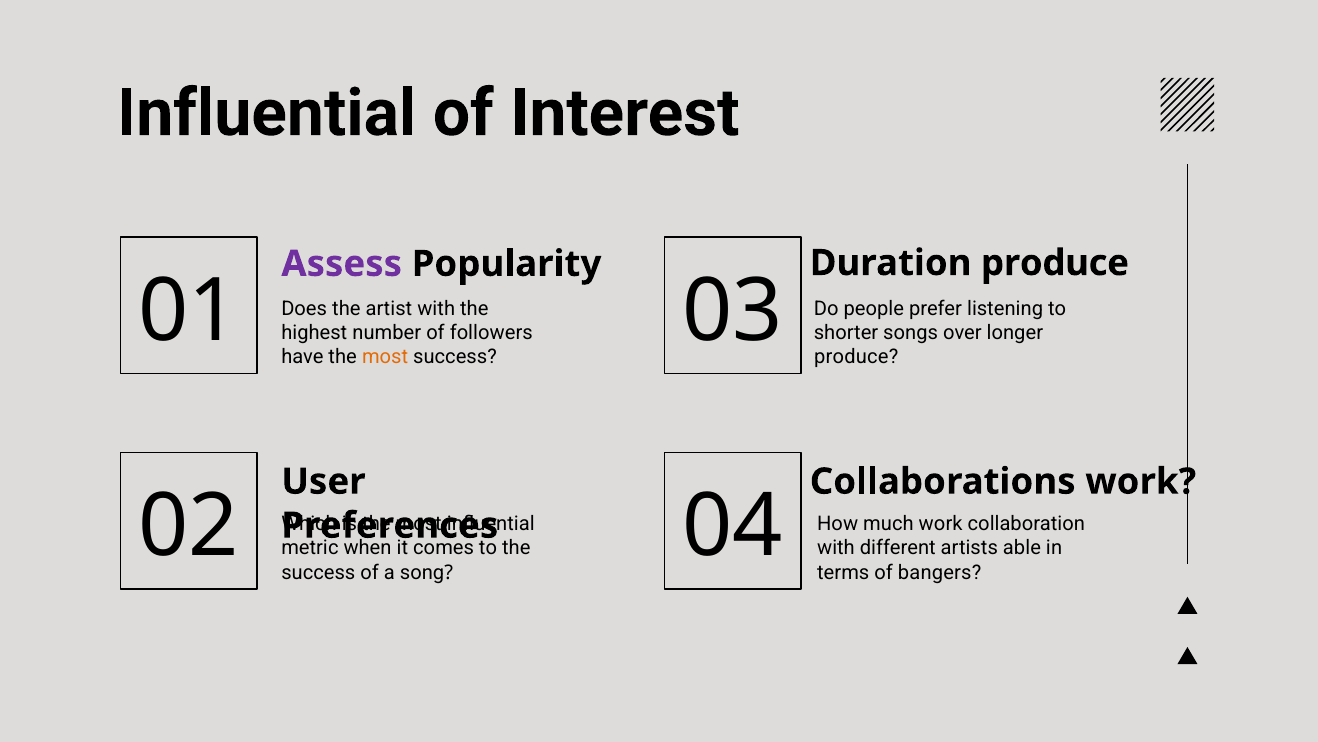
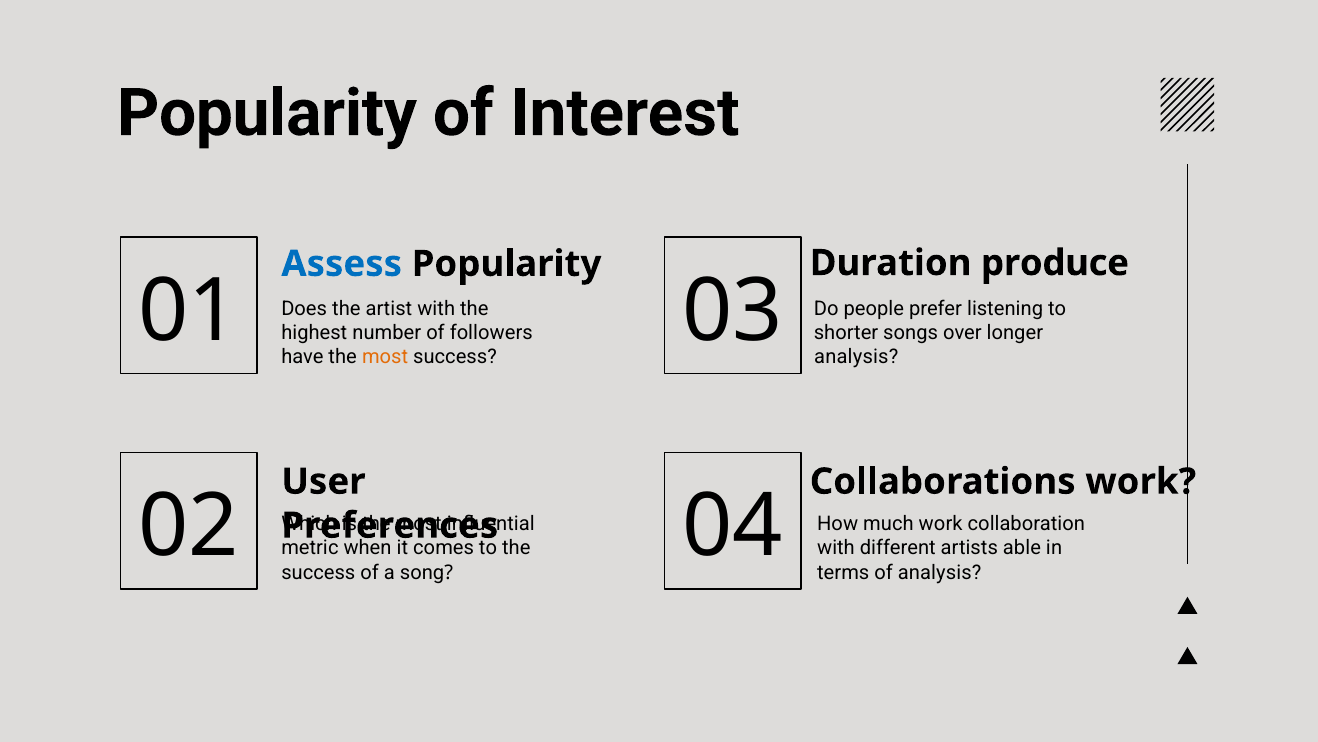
Influential: Influential -> Popularity (267, 113)
Assess colour: purple -> blue (342, 264)
produce: produce -> analysis (856, 357)
of bangers: bangers -> analysis (940, 572)
